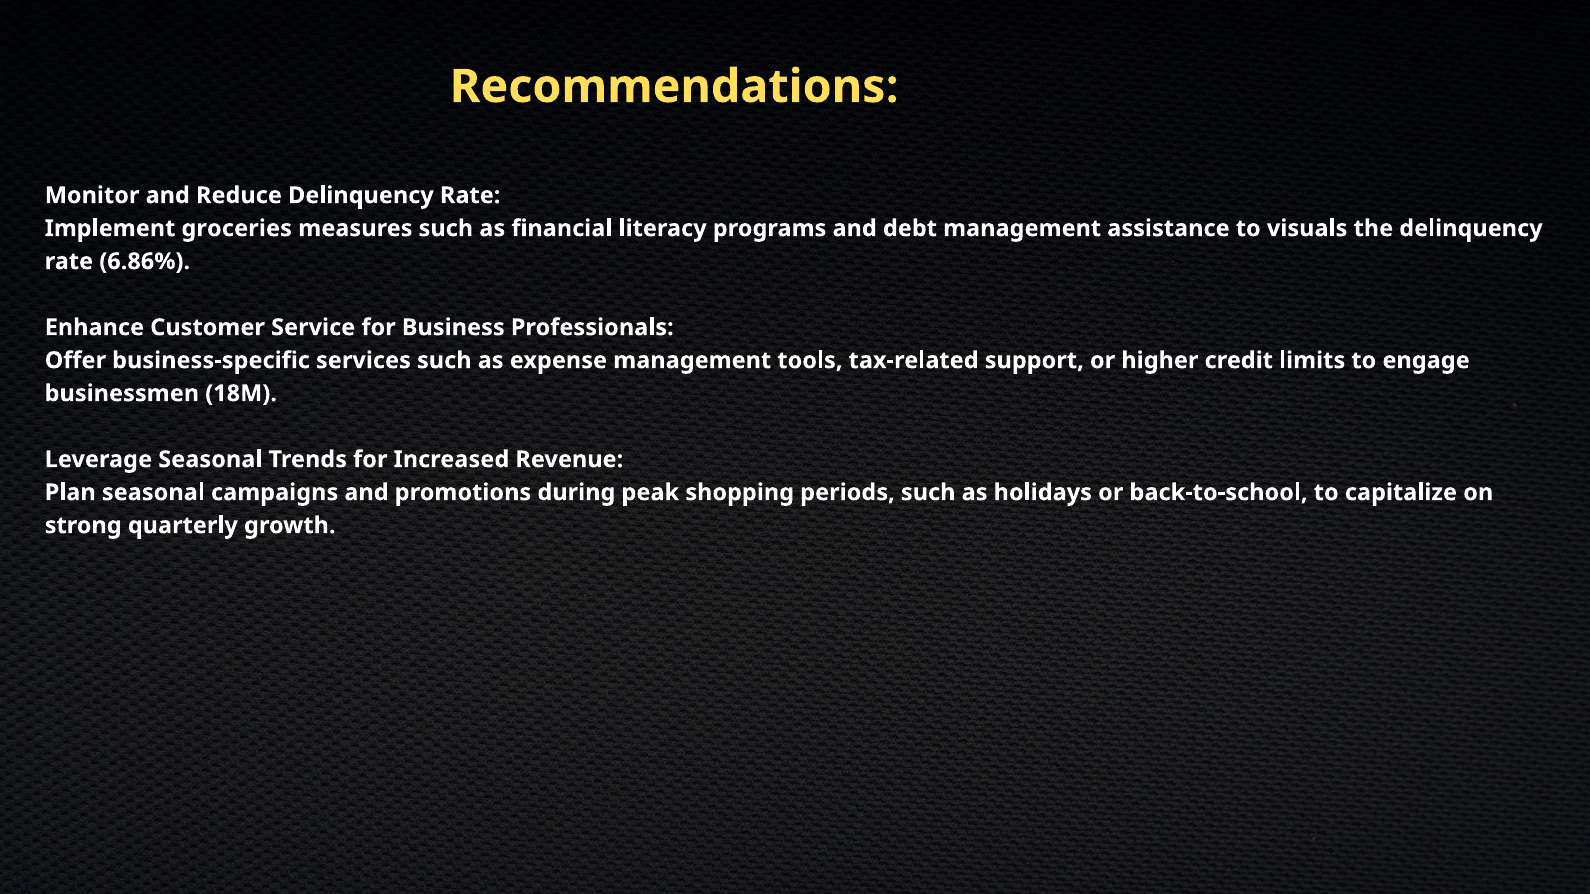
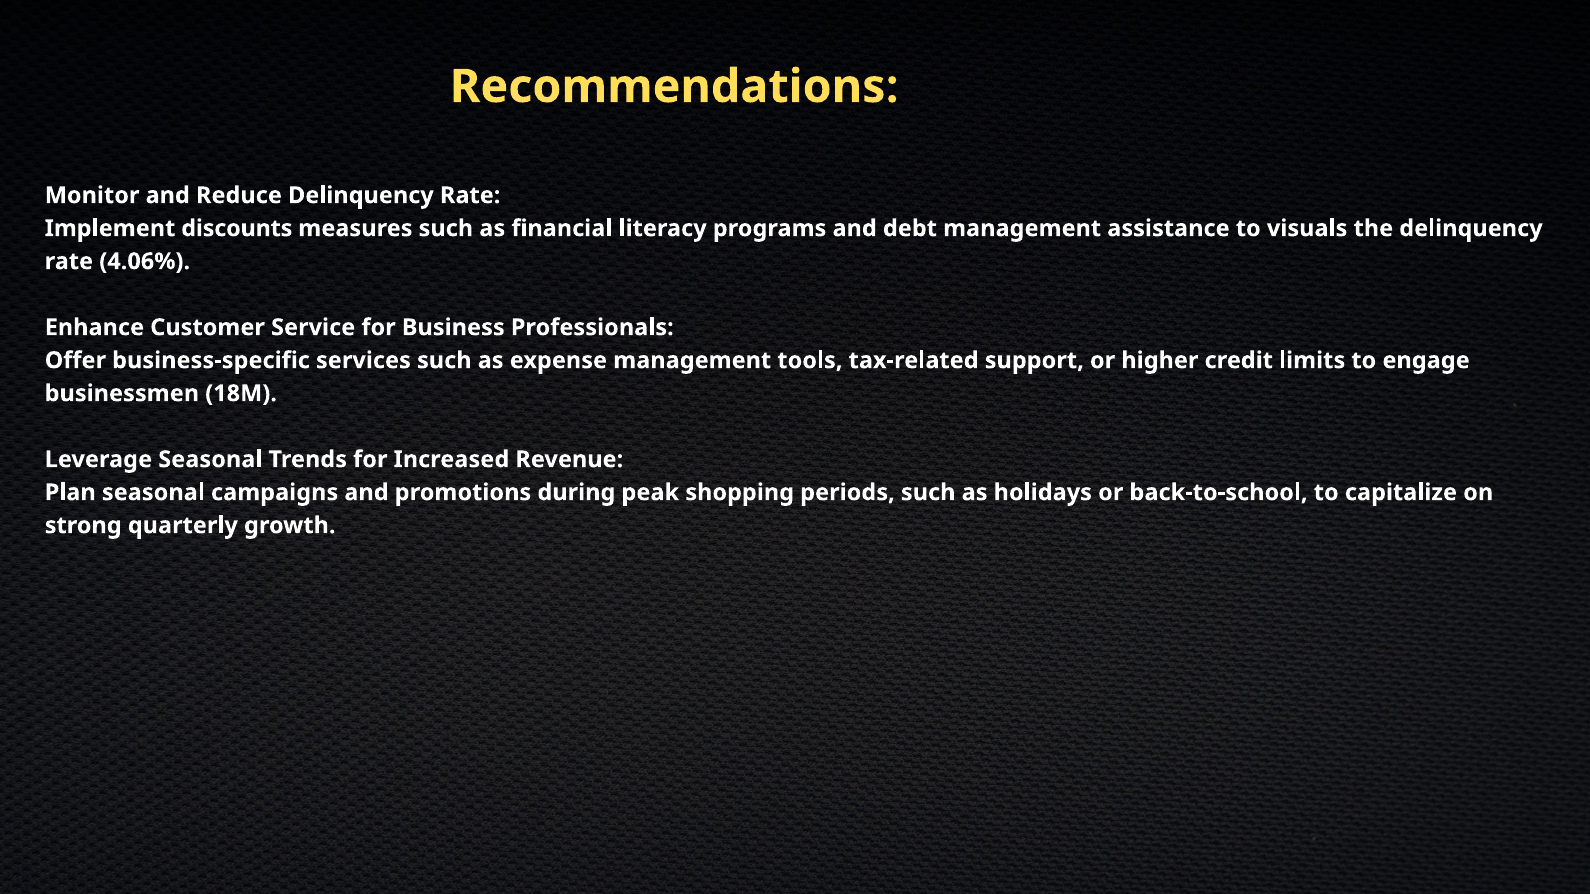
groceries: groceries -> discounts (237, 229)
6.86%: 6.86% -> 4.06% (145, 262)
